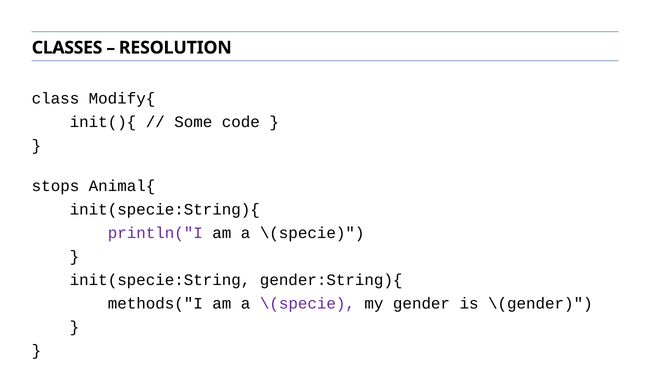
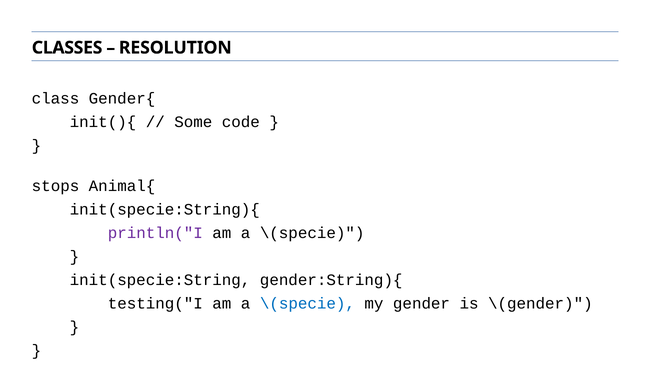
Modify{: Modify{ -> Gender{ (122, 99)
methods("I: methods("I -> testing("I (155, 303)
\(specie colour: purple -> blue (307, 303)
